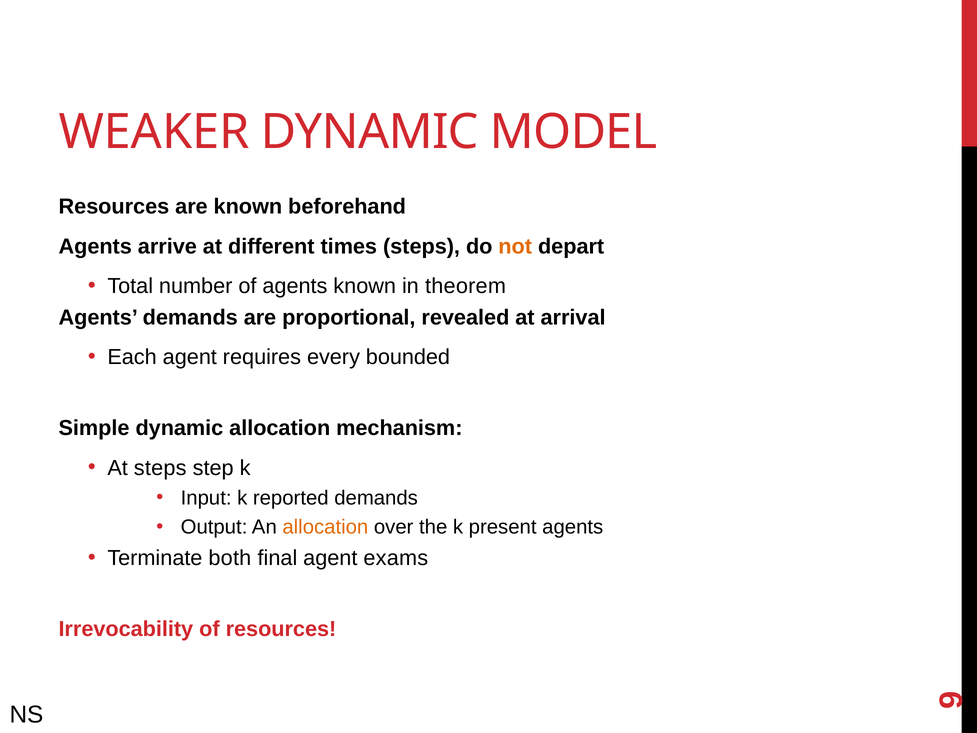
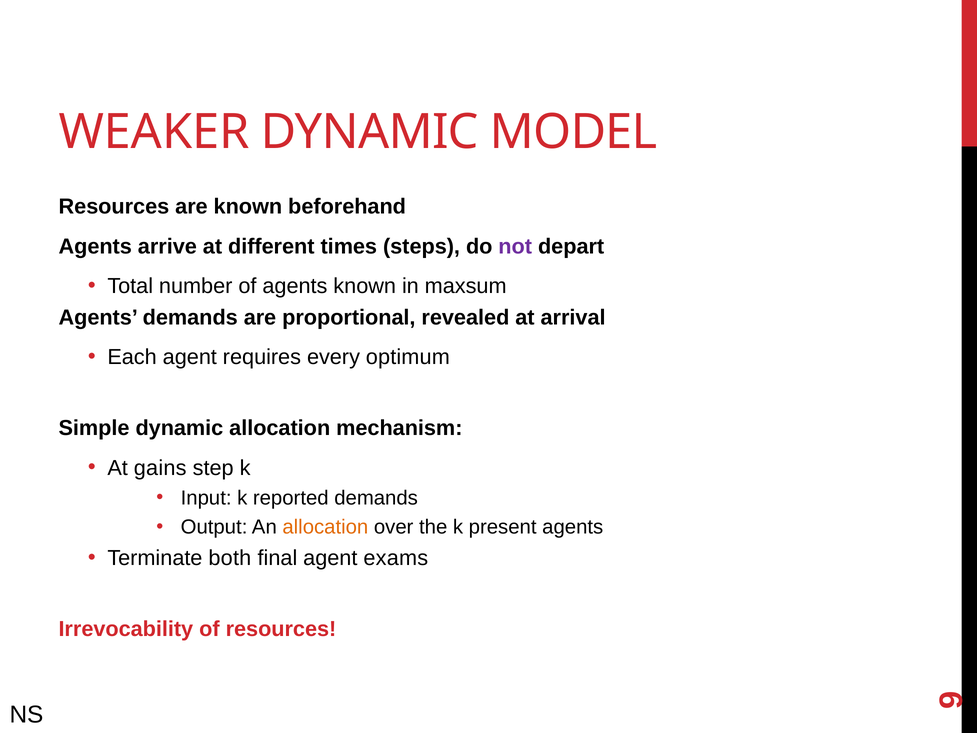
not colour: orange -> purple (515, 246)
theorem: theorem -> maxsum (466, 286)
bounded: bounded -> optimum (408, 357)
At steps: steps -> gains (160, 468)
